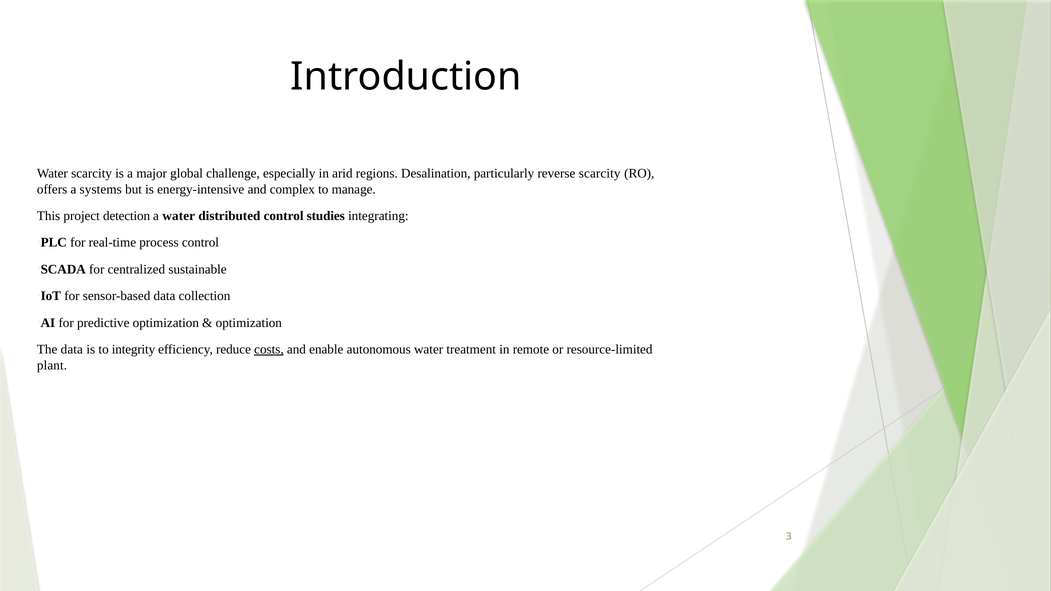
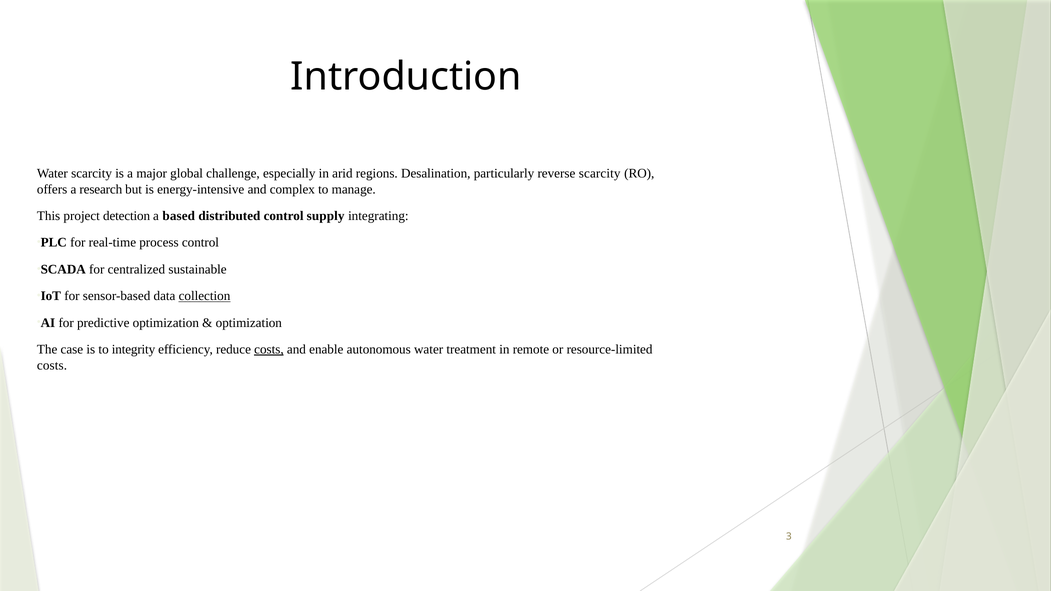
systems: systems -> research (101, 189)
a water: water -> based (179, 216)
studies: studies -> supply (326, 216)
collection underline: none -> present (204, 296)
The data: data -> case (72, 350)
plant: plant -> costs (52, 365)
